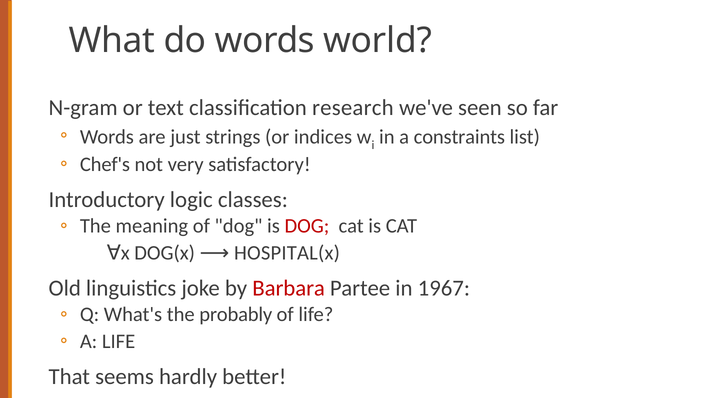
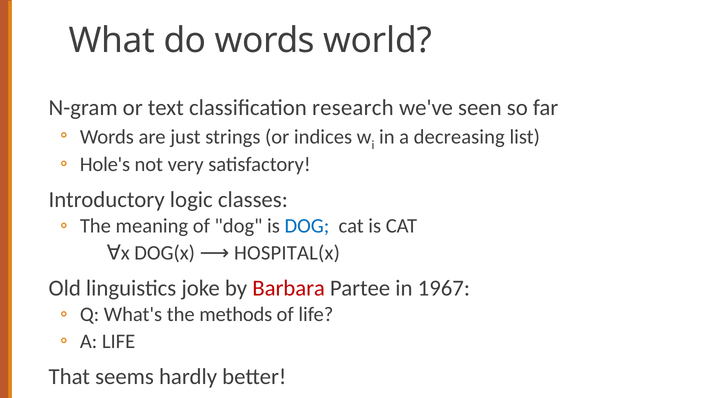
constraints: constraints -> decreasing (459, 137)
Chef's: Chef's -> Hole's (105, 164)
DOG colour: red -> blue (307, 226)
probably: probably -> methods (236, 314)
